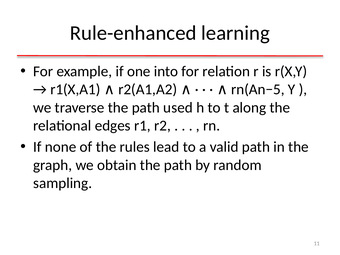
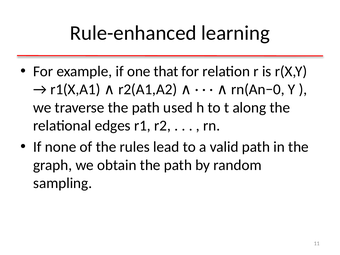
into: into -> that (166, 71)
rn(An−5: rn(An−5 -> rn(An−0 (258, 89)
